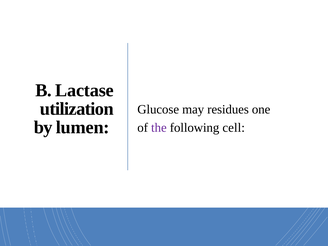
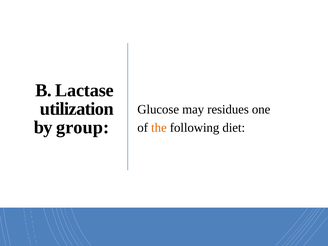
lumen: lumen -> group (83, 127)
the colour: purple -> orange (159, 128)
cell: cell -> diet (234, 128)
